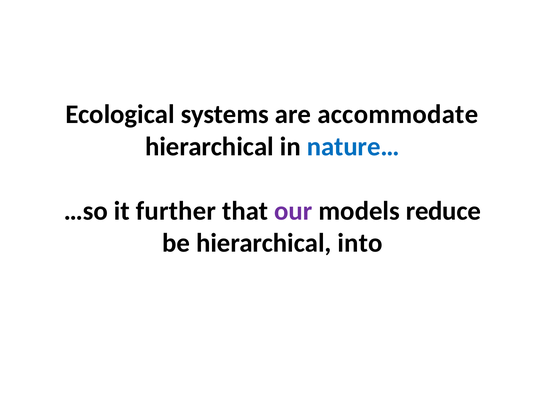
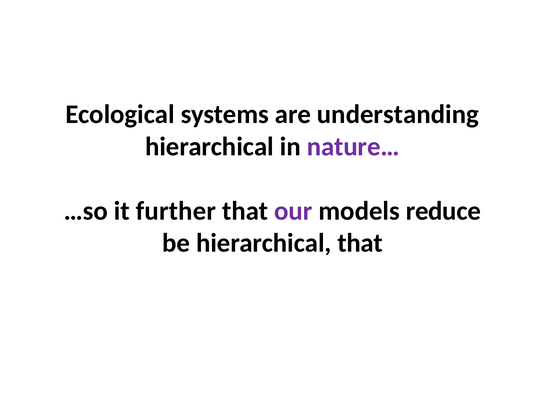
accommodate: accommodate -> understanding (398, 114)
nature… colour: blue -> purple (353, 147)
hierarchical into: into -> that (360, 243)
